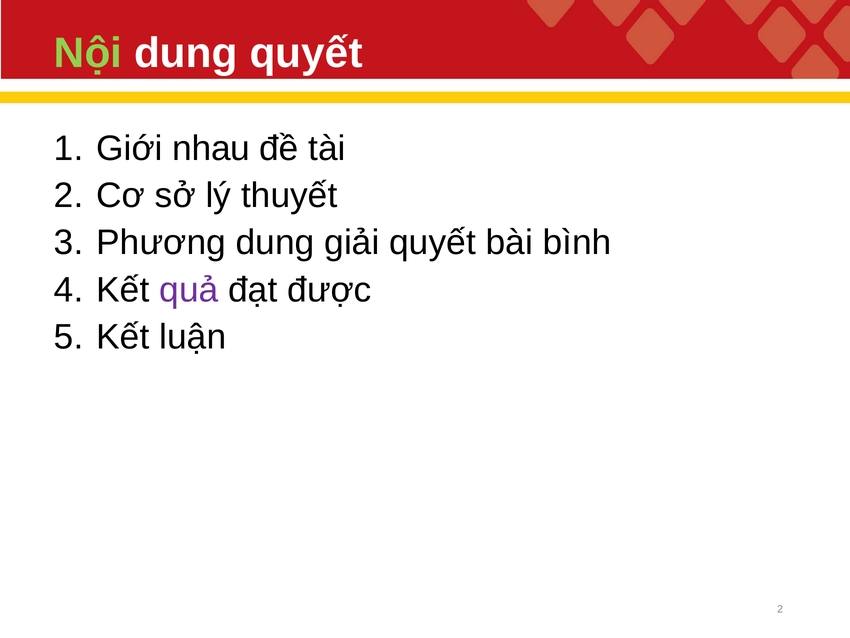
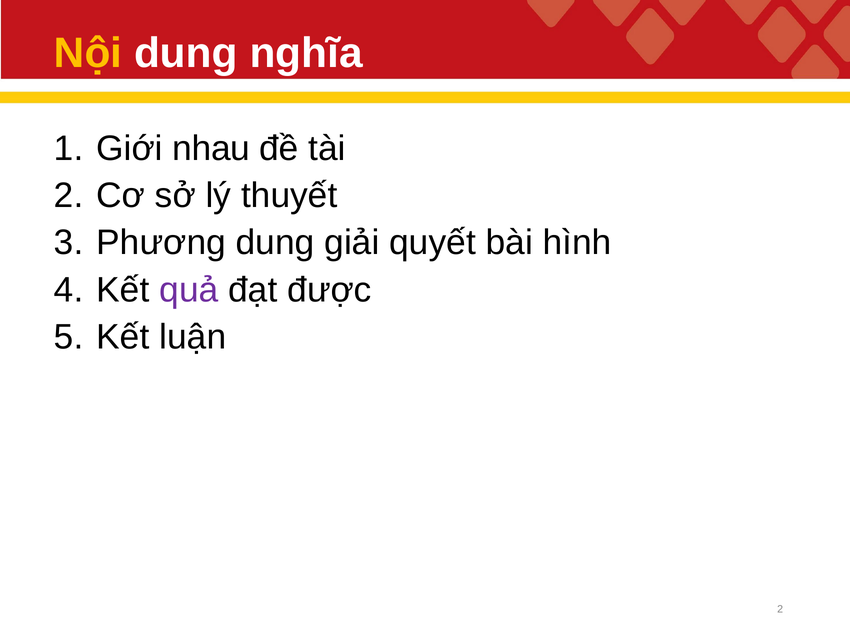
Nội colour: light green -> yellow (88, 53)
dung quyết: quyết -> nghĩa (306, 53)
bình: bình -> hình (577, 243)
